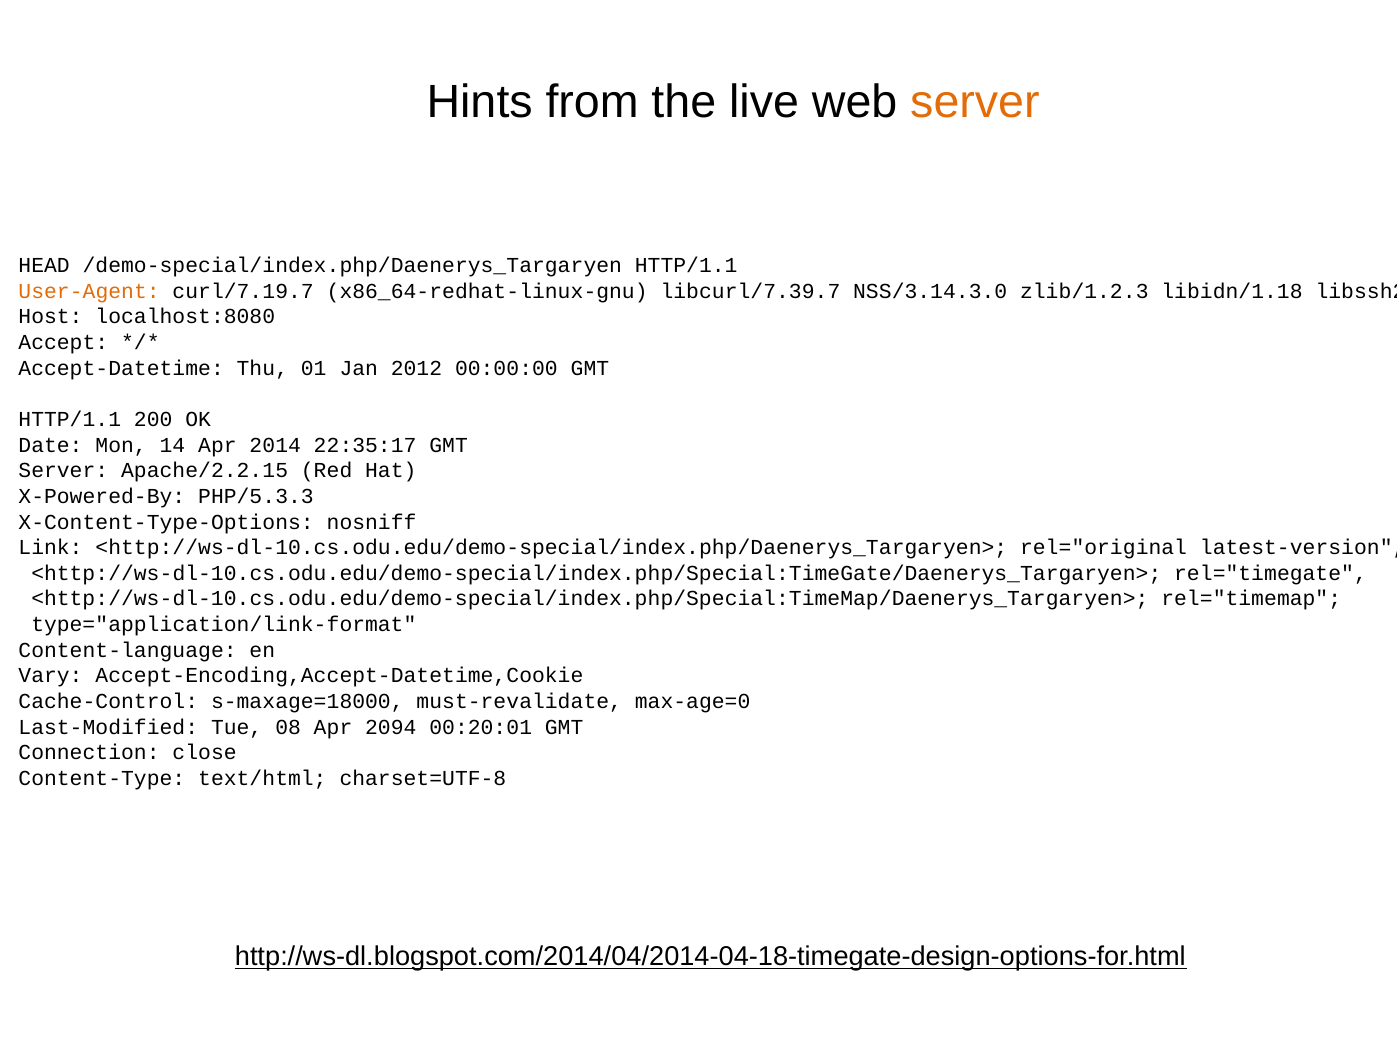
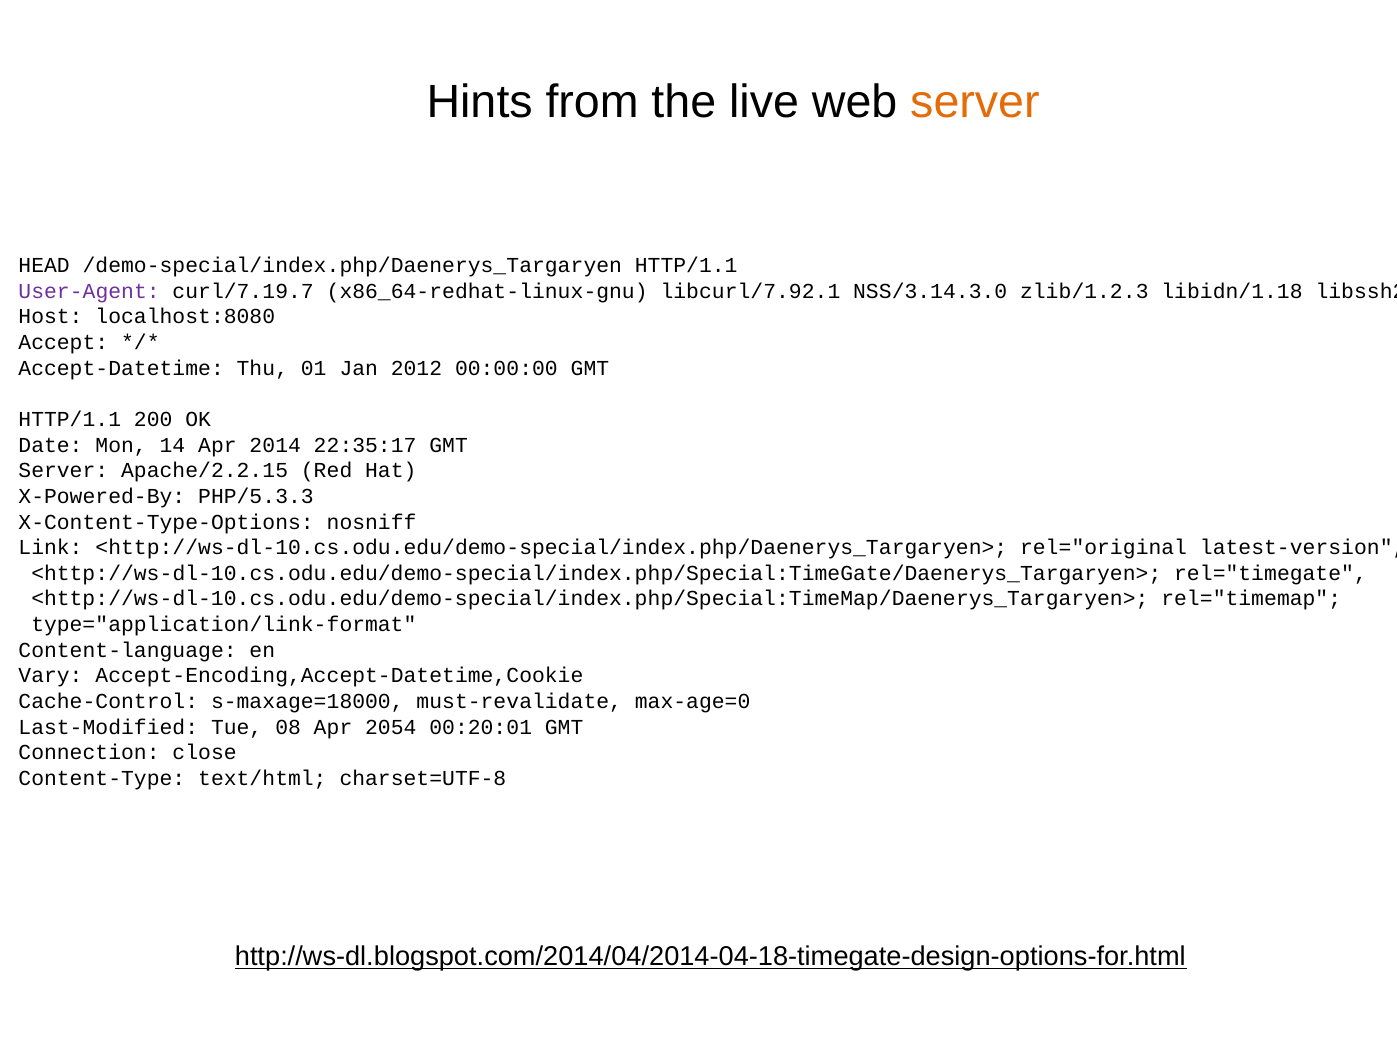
User-Agent colour: orange -> purple (89, 291)
libcurl/7.39.7: libcurl/7.39.7 -> libcurl/7.92.1 (750, 291)
2094: 2094 -> 2054 (391, 727)
